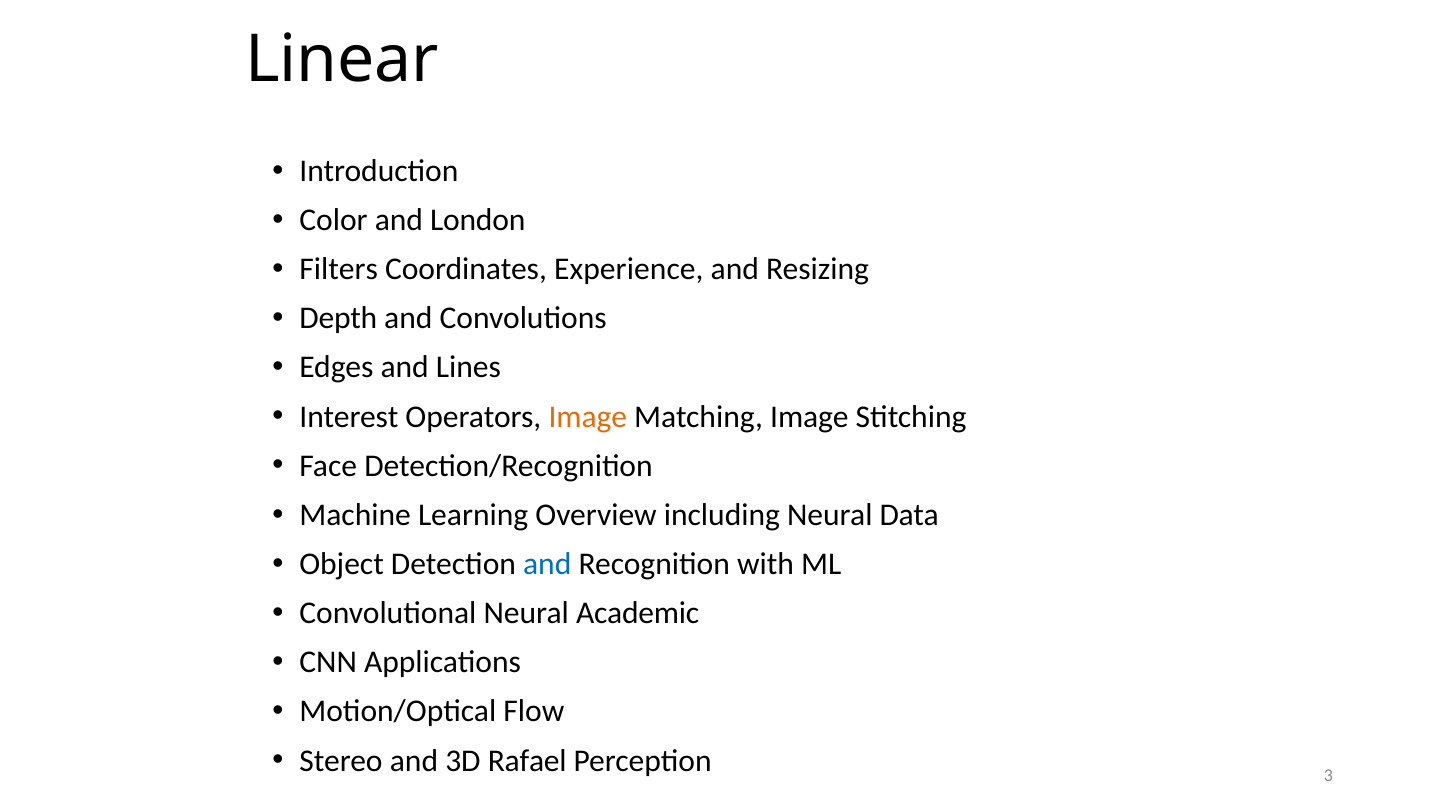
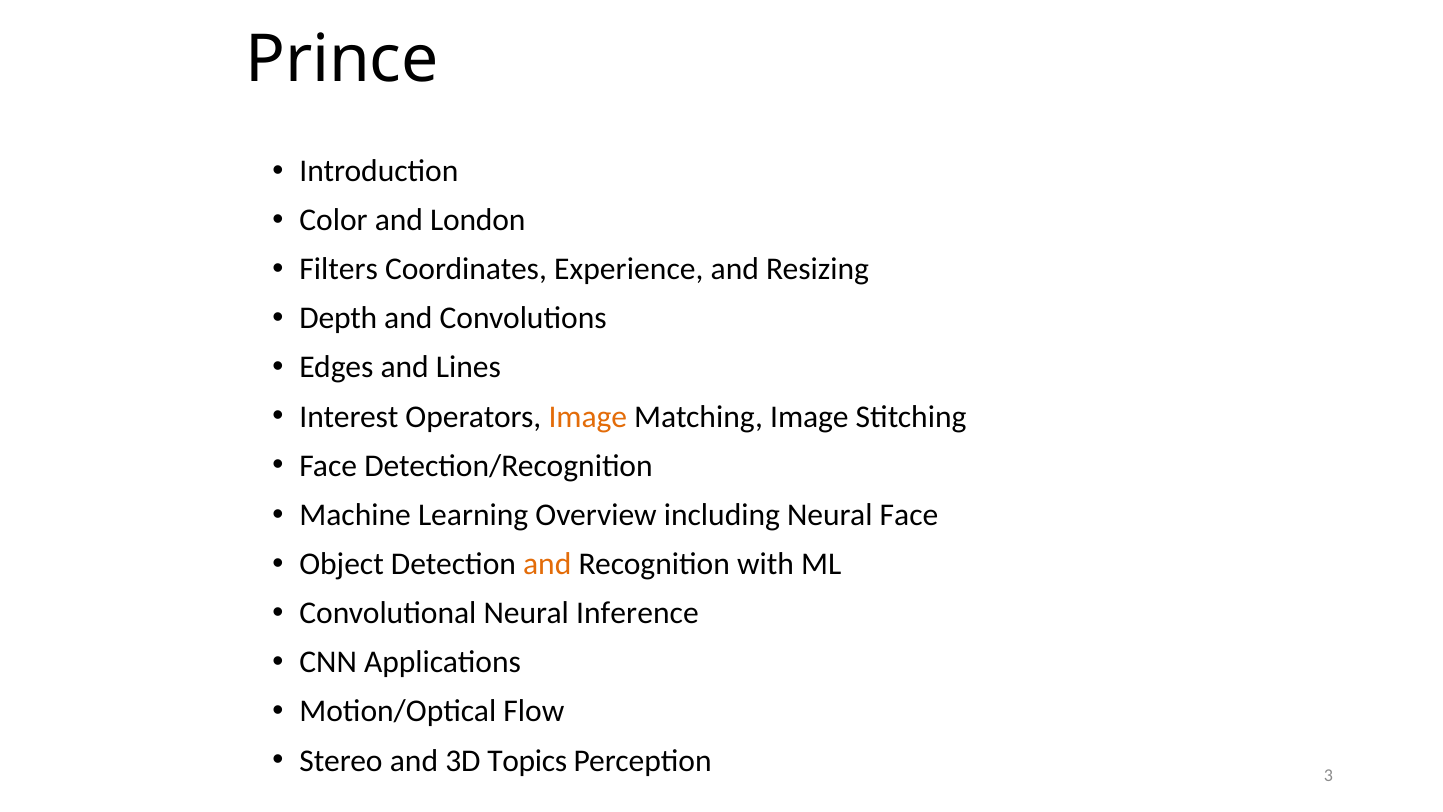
Linear: Linear -> Prince (342, 60)
Neural Data: Data -> Face (909, 515)
and colour: blue -> orange (547, 564)
Academic: Academic -> Inference (637, 613)
Rafael: Rafael -> Topics (527, 760)
